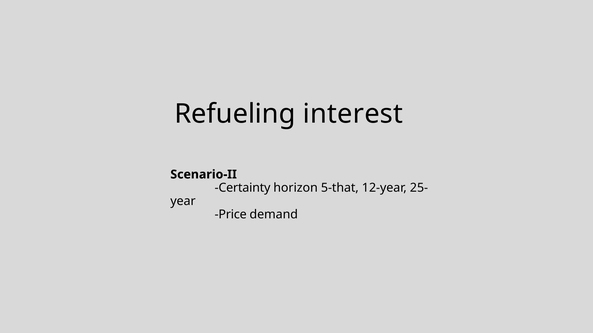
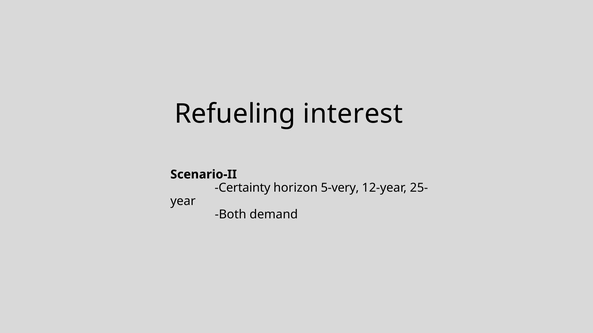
5-that: 5-that -> 5-very (340, 188)
Price: Price -> Both (231, 215)
